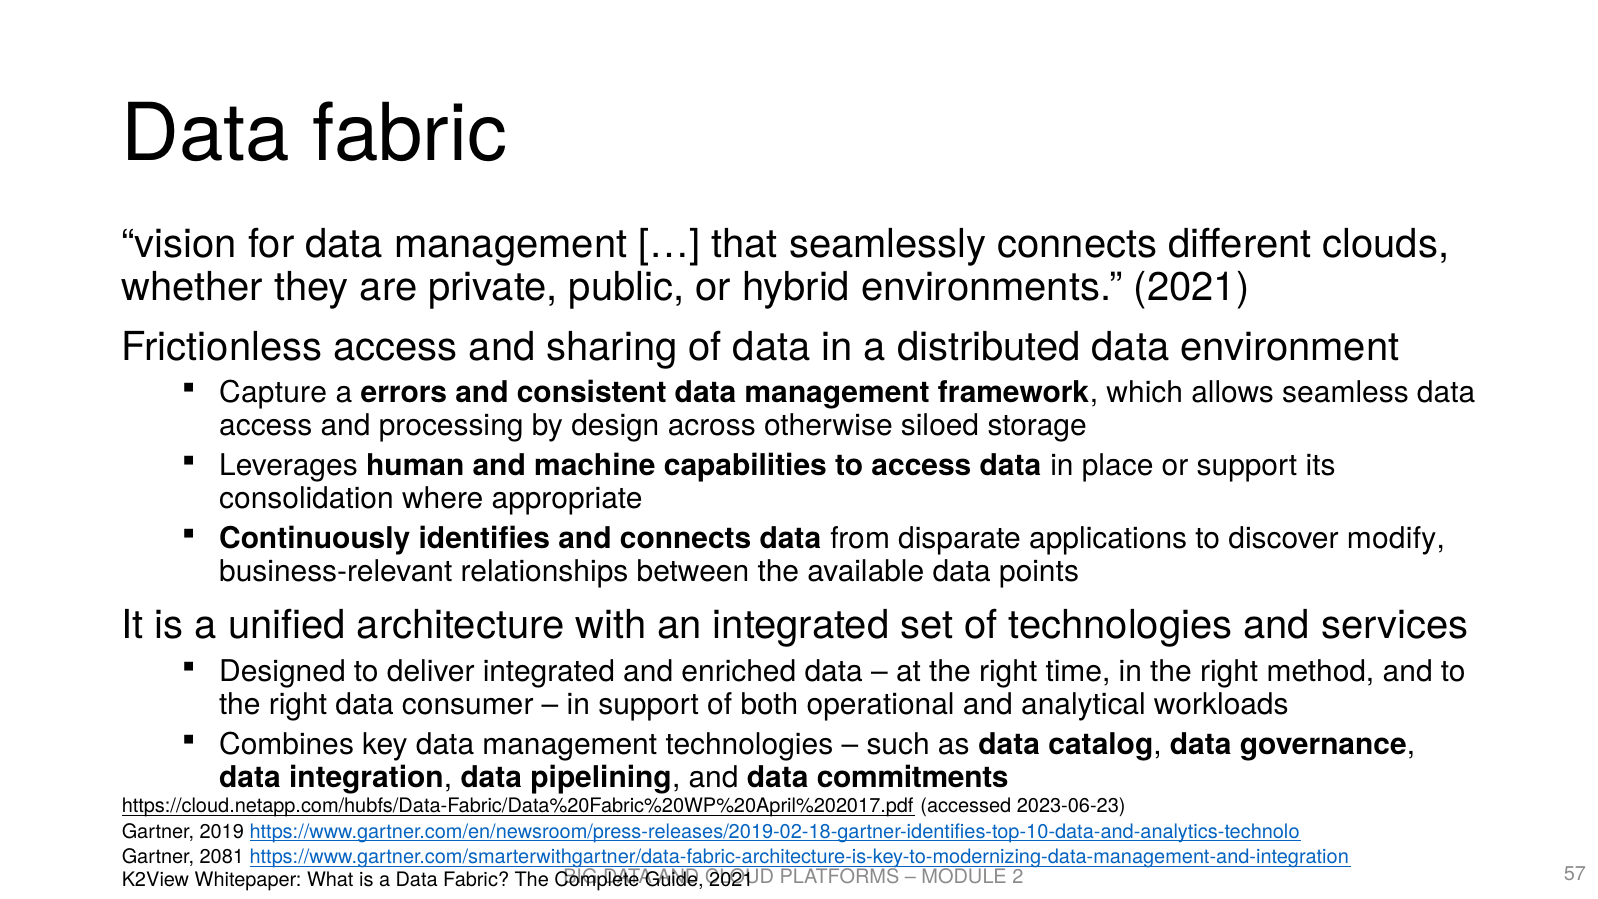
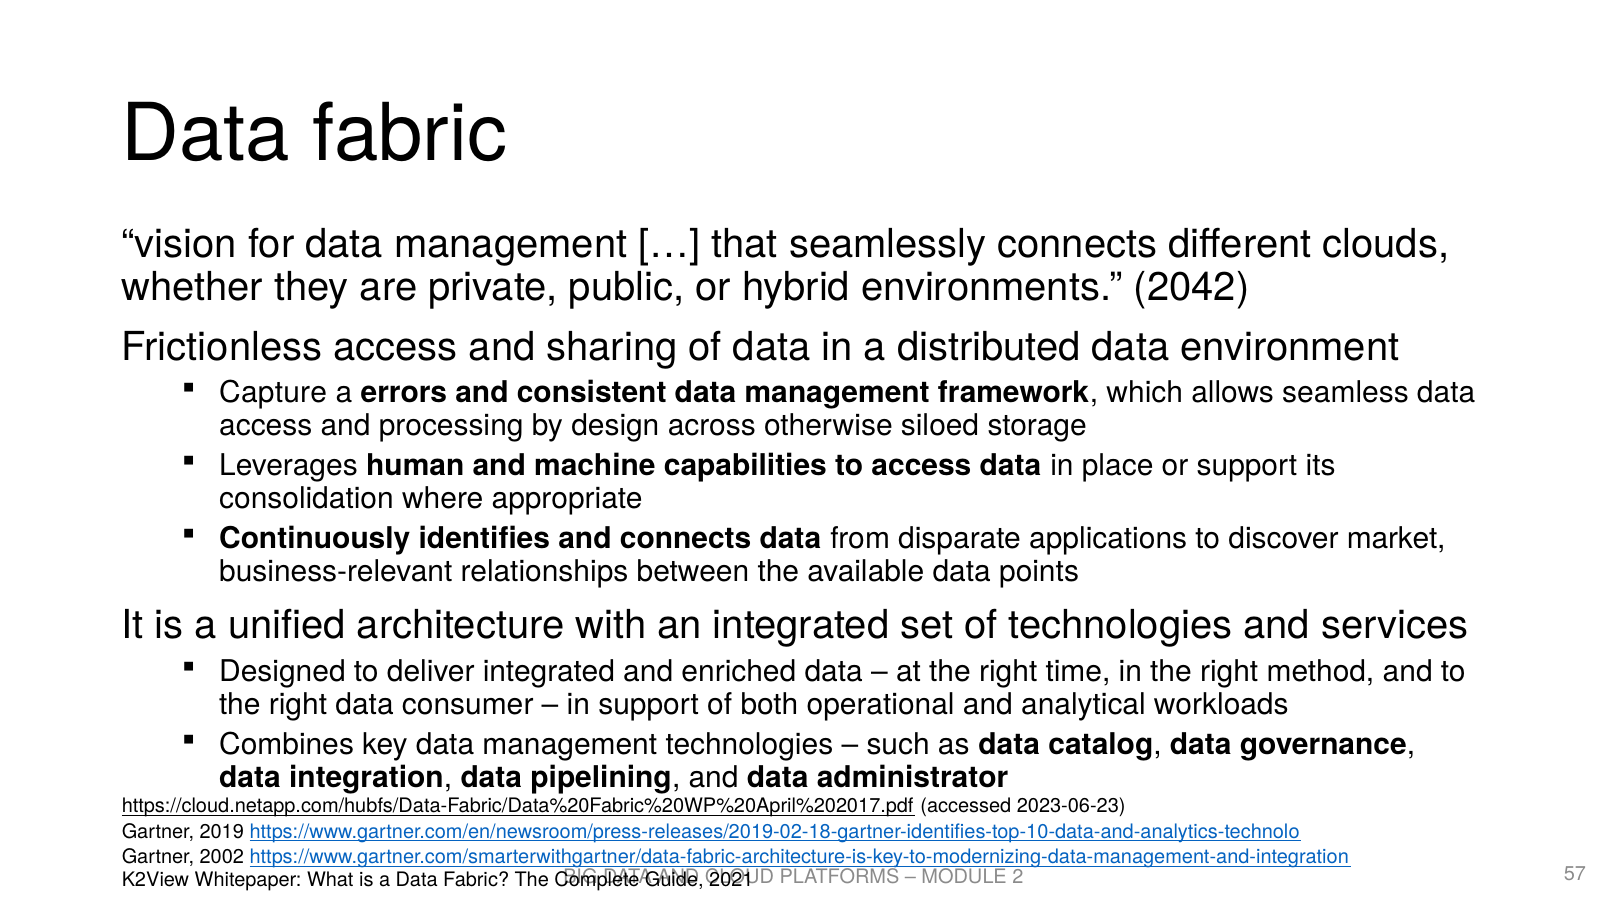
environments 2021: 2021 -> 2042 (1192, 287)
modify: modify -> market (1396, 539)
commitments: commitments -> administrator (913, 777)
2081: 2081 -> 2002 (222, 857)
